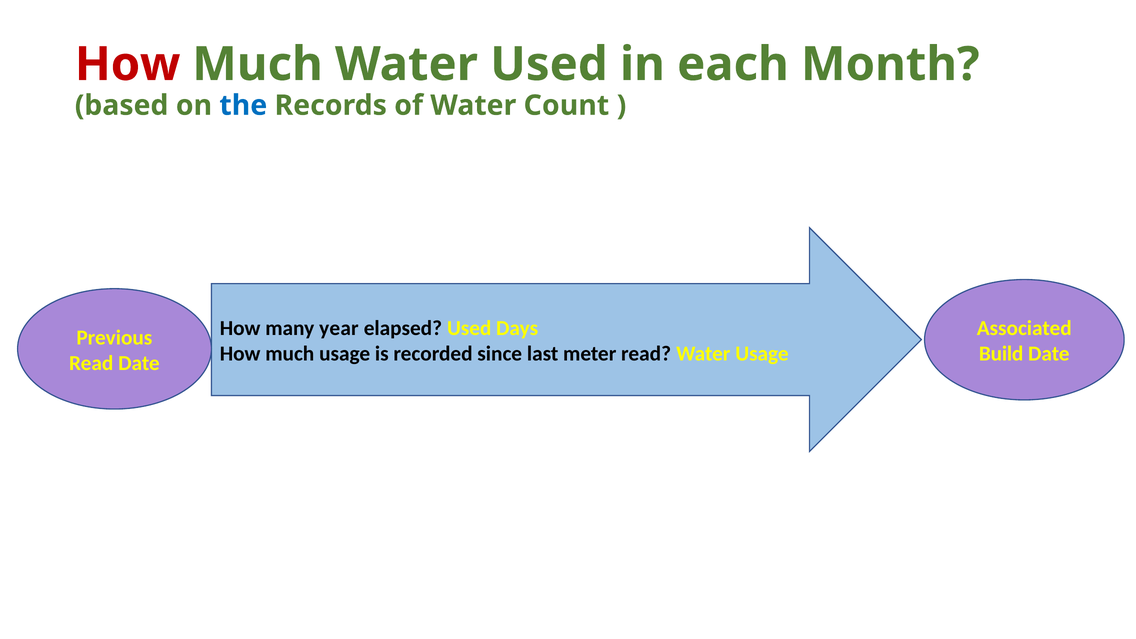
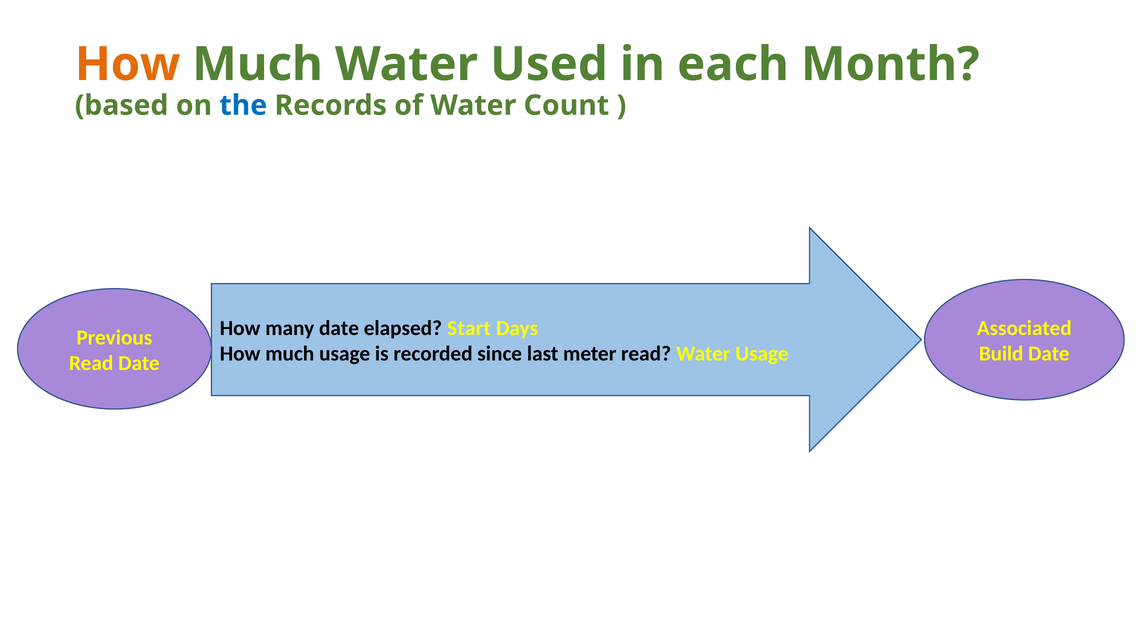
How colour: red -> orange (128, 64)
many year: year -> date (339, 328)
elapsed Used: Used -> Start (469, 328)
